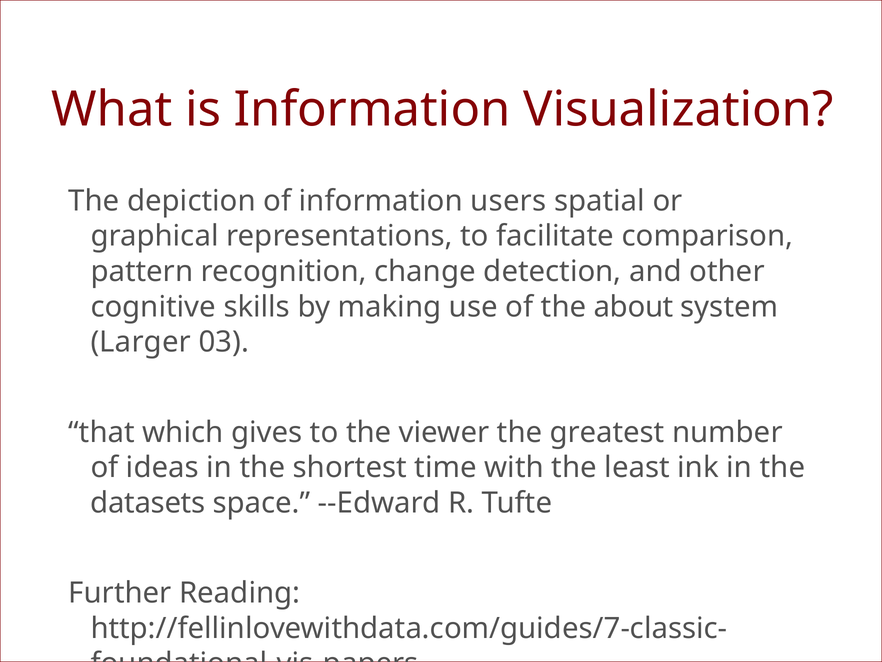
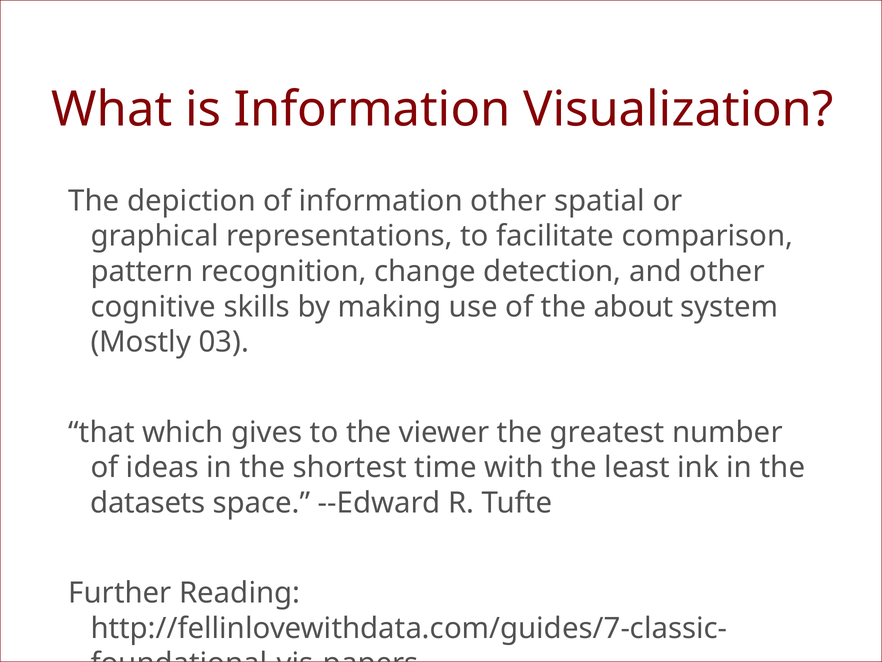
information users: users -> other (508, 201)
Larger: Larger -> Mostly (141, 342)
